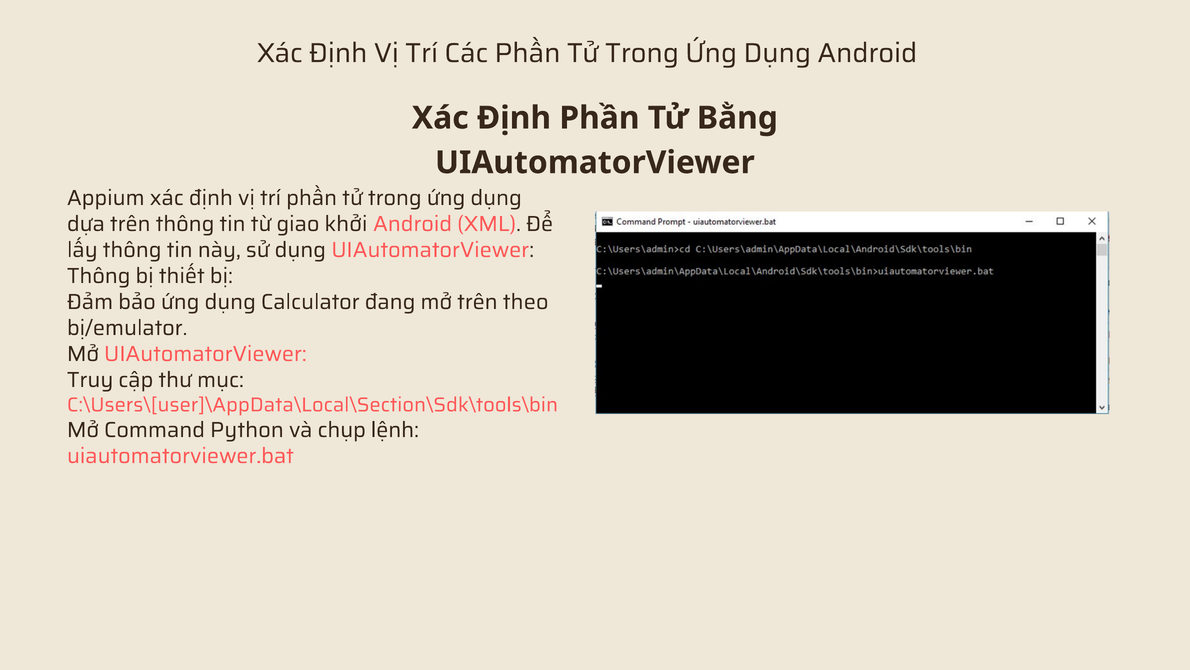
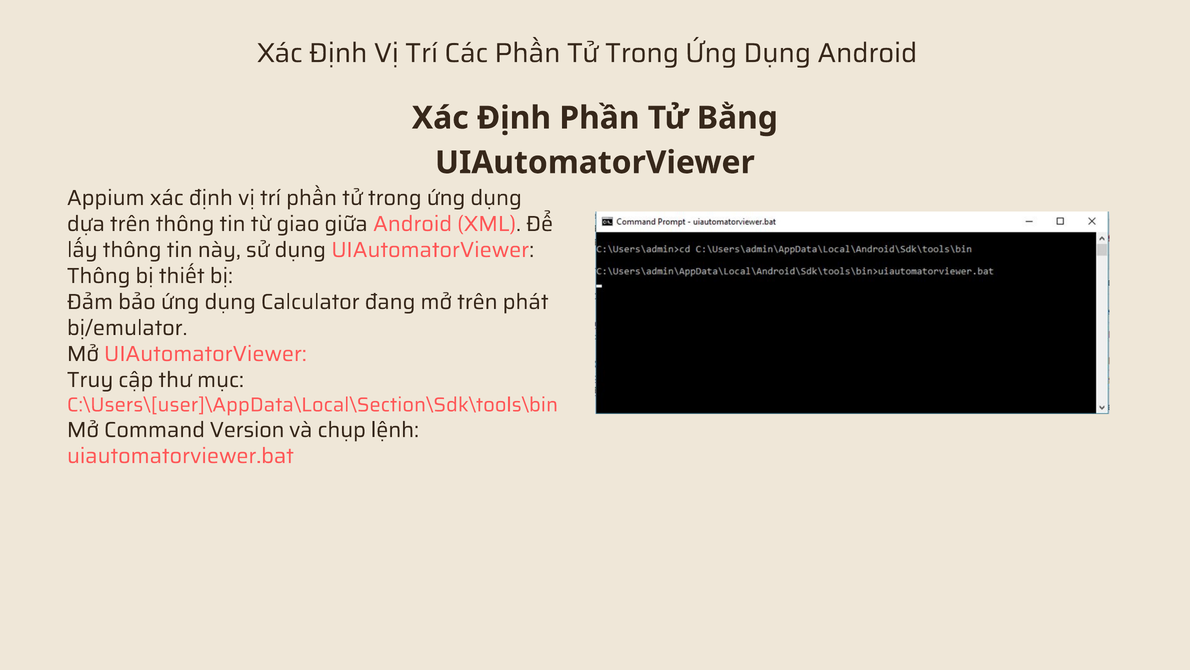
khởi: khởi -> giữa (346, 224)
theo: theo -> phát (526, 302)
Python: Python -> Version (247, 429)
